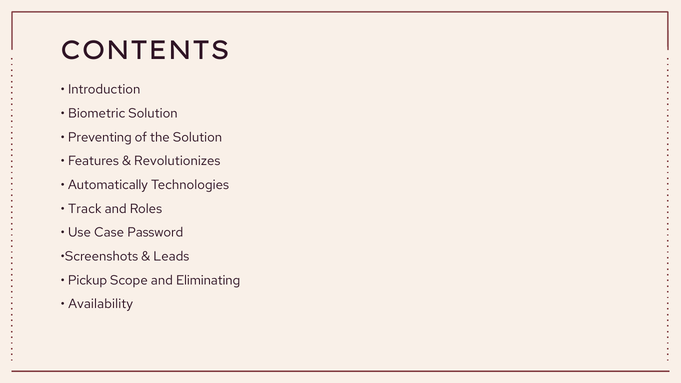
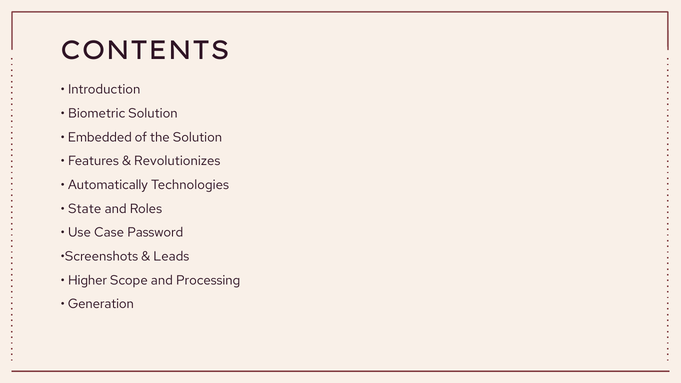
Preventing: Preventing -> Embedded (100, 137)
Track: Track -> State (85, 209)
Pickup: Pickup -> Higher (88, 280)
Eliminating: Eliminating -> Processing (208, 280)
Availability: Availability -> Generation (101, 304)
